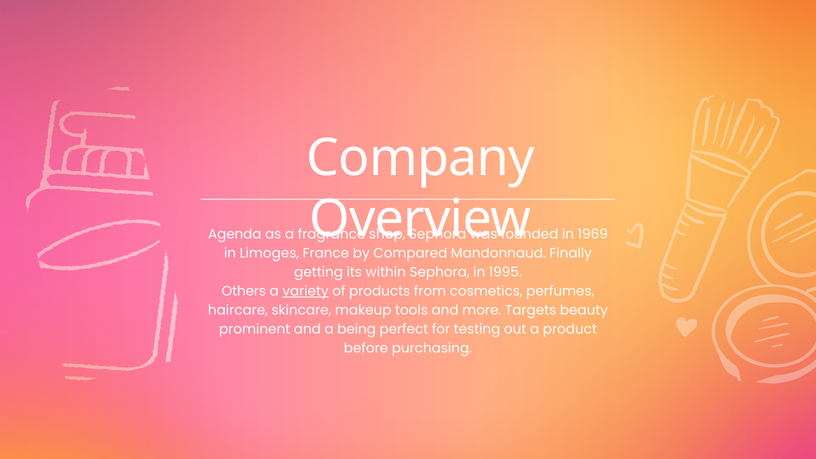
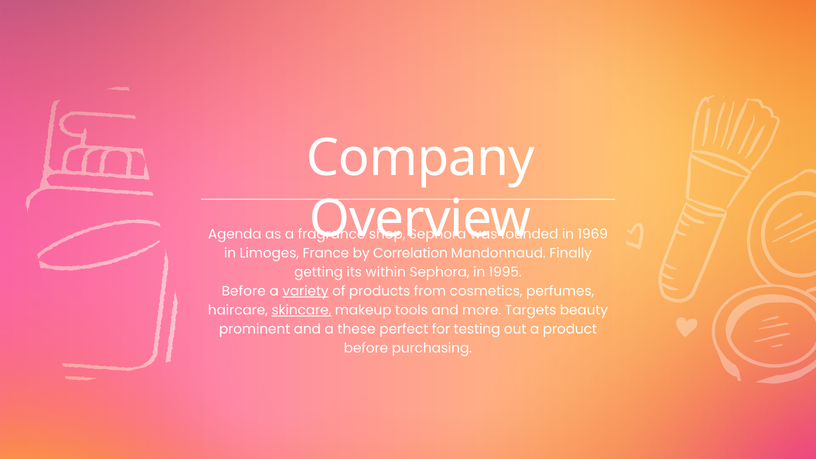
Compared: Compared -> Correlation (410, 253)
Others: Others -> Before (244, 291)
skincare underline: none -> present (301, 310)
being: being -> these (357, 329)
